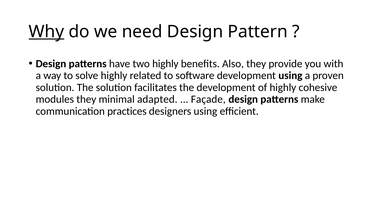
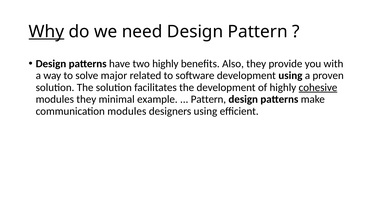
solve highly: highly -> major (114, 75)
cohesive underline: none -> present (318, 87)
adapted: adapted -> example (157, 99)
Façade: Façade -> Pattern (208, 99)
communication practices: practices -> modules (127, 111)
